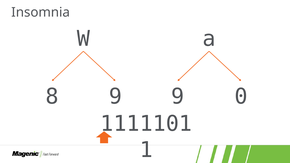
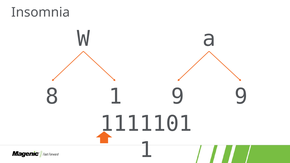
8 9: 9 -> 1 (115, 97)
9 0: 0 -> 9 (241, 97)
